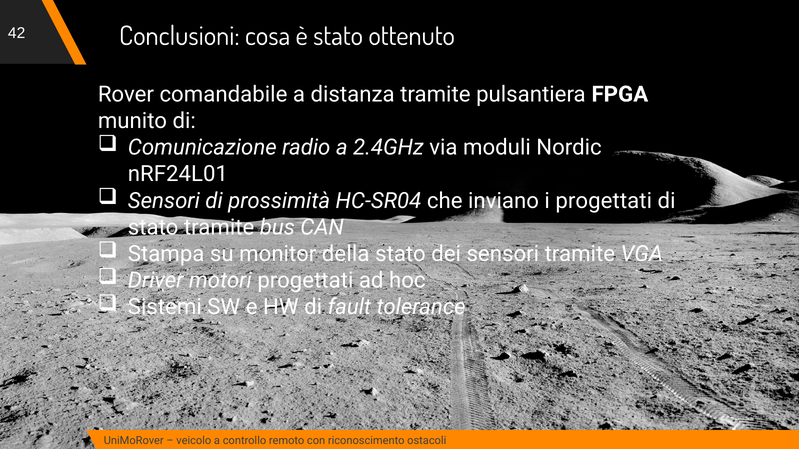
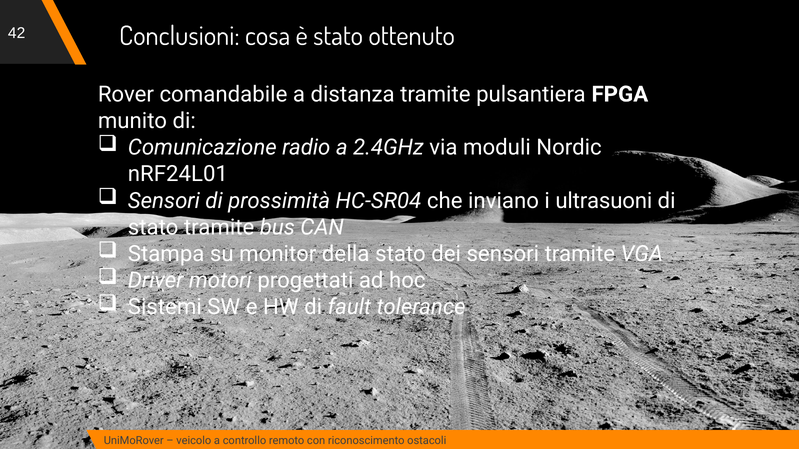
i progettati: progettati -> ultrasuoni (604, 201)
